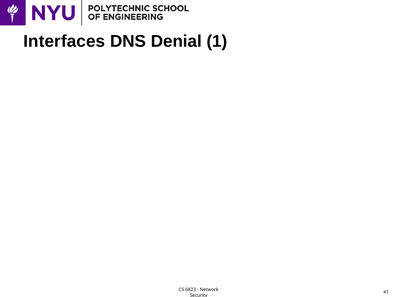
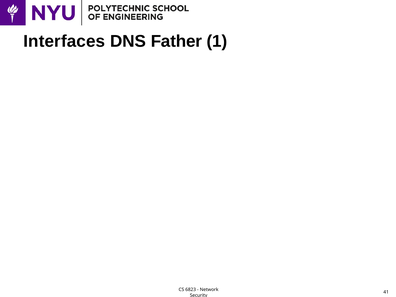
Denial: Denial -> Father (176, 41)
